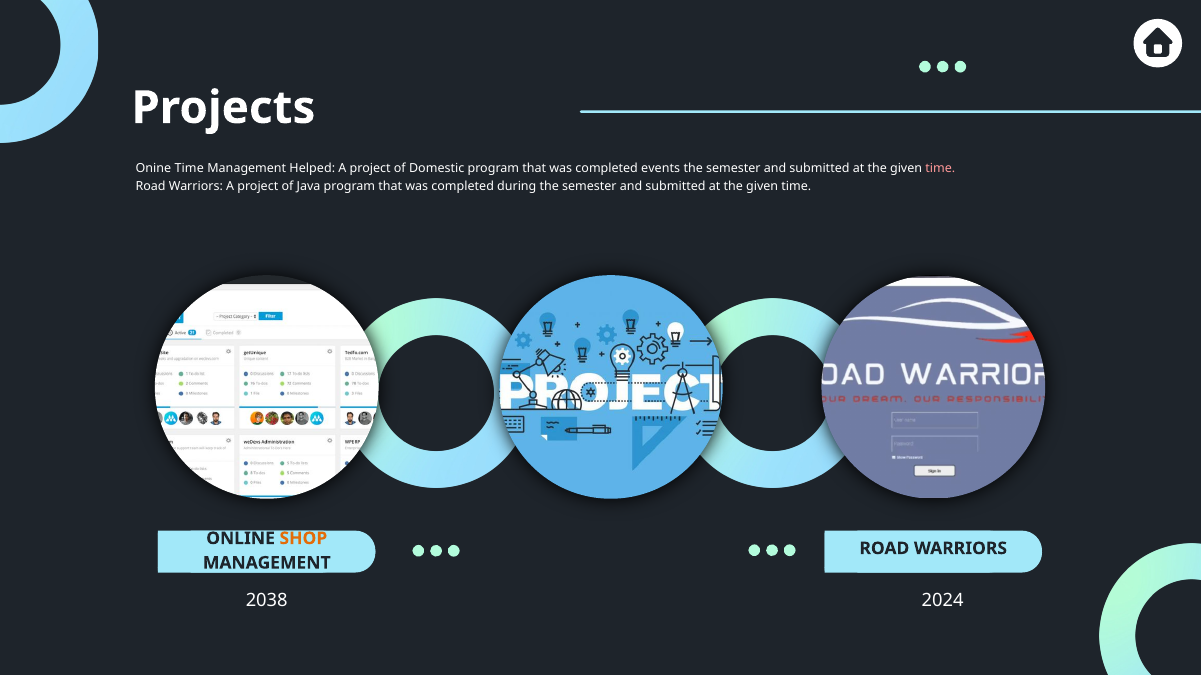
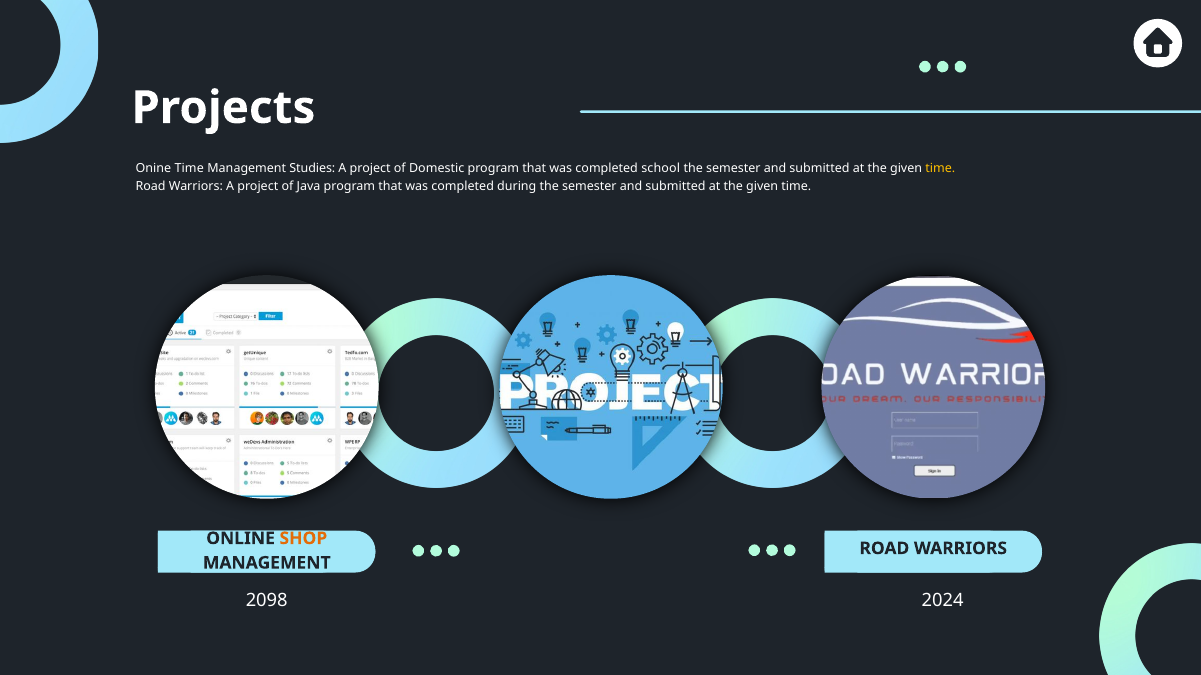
Helped: Helped -> Studies (312, 169)
events: events -> school (661, 169)
time colour: pink -> yellow (940, 169)
2038: 2038 -> 2098 (267, 601)
